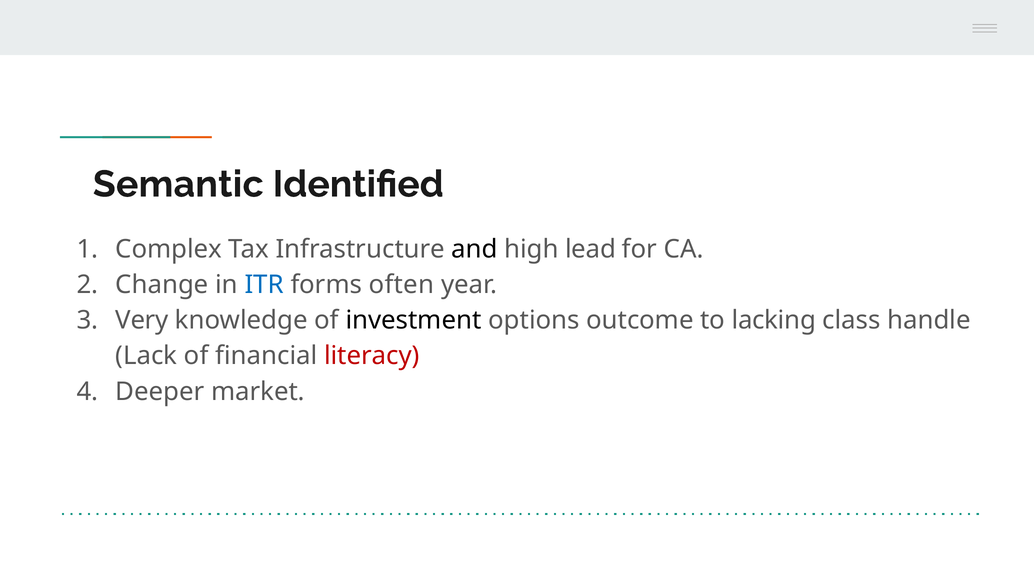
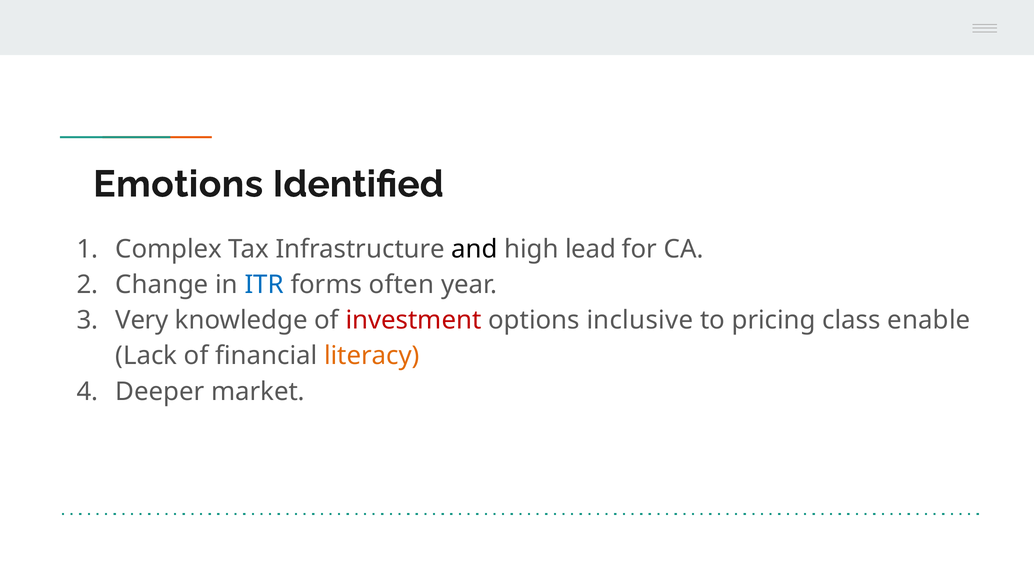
Semantic: Semantic -> Emotions (178, 184)
investment colour: black -> red (413, 321)
outcome: outcome -> inclusive (640, 321)
lacking: lacking -> pricing (774, 321)
handle: handle -> enable (929, 321)
literacy colour: red -> orange (372, 356)
